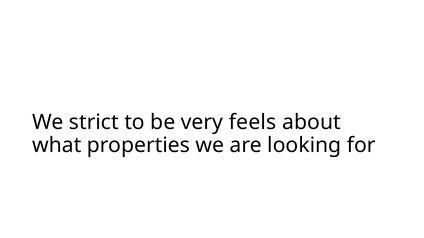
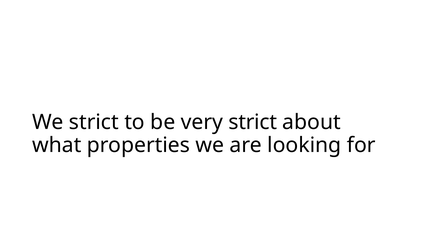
very feels: feels -> strict (253, 123)
